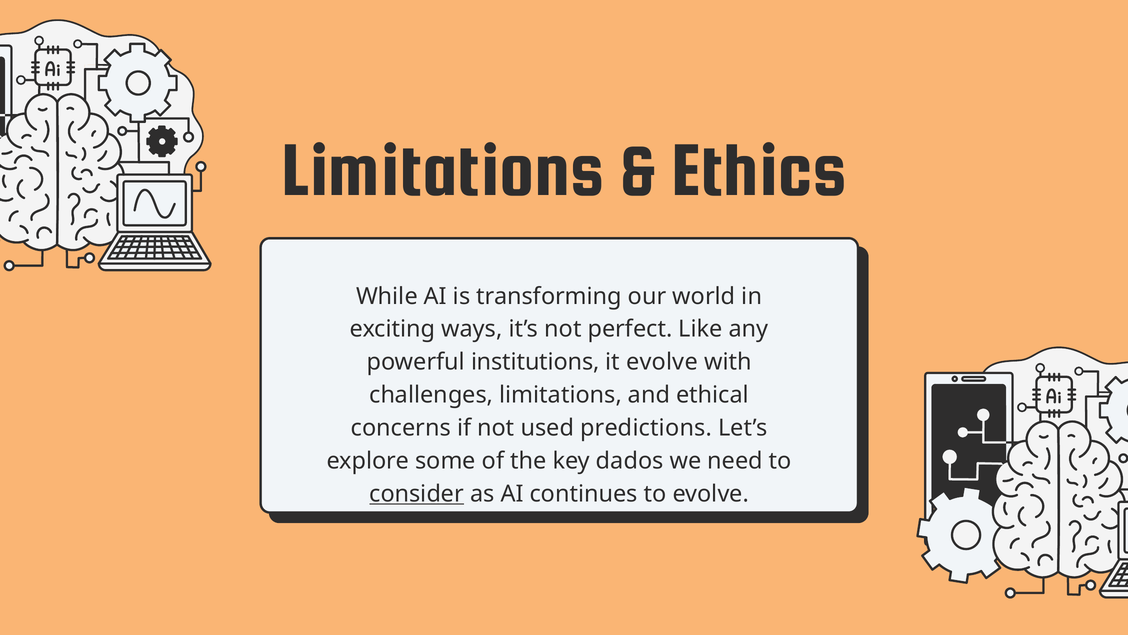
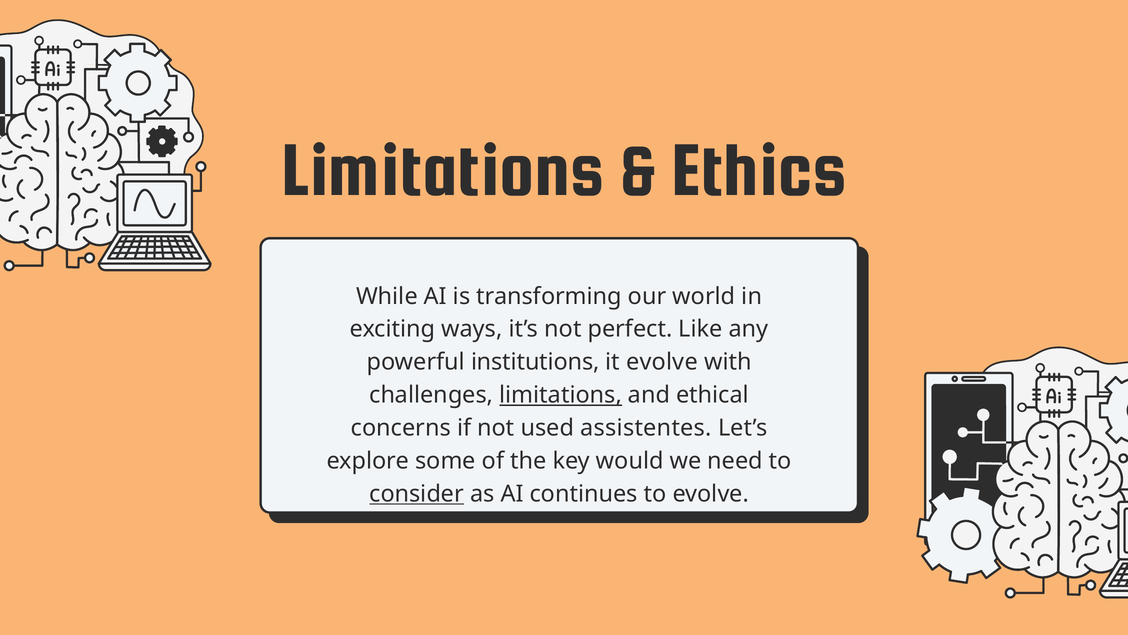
limitations underline: none -> present (561, 395)
predictions: predictions -> assistentes (646, 428)
dados: dados -> would (630, 461)
